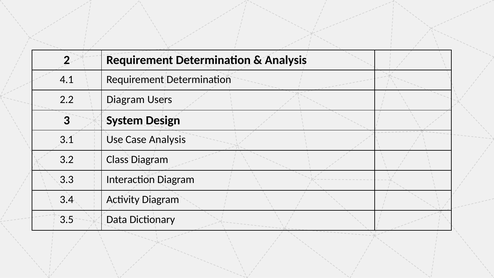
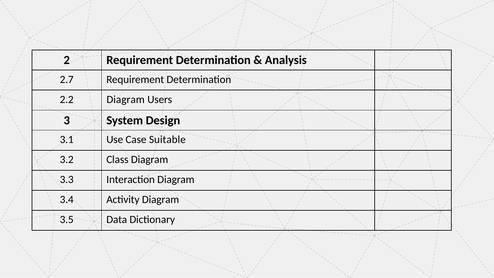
4.1: 4.1 -> 2.7 (67, 79)
Case Analysis: Analysis -> Suitable (167, 139)
